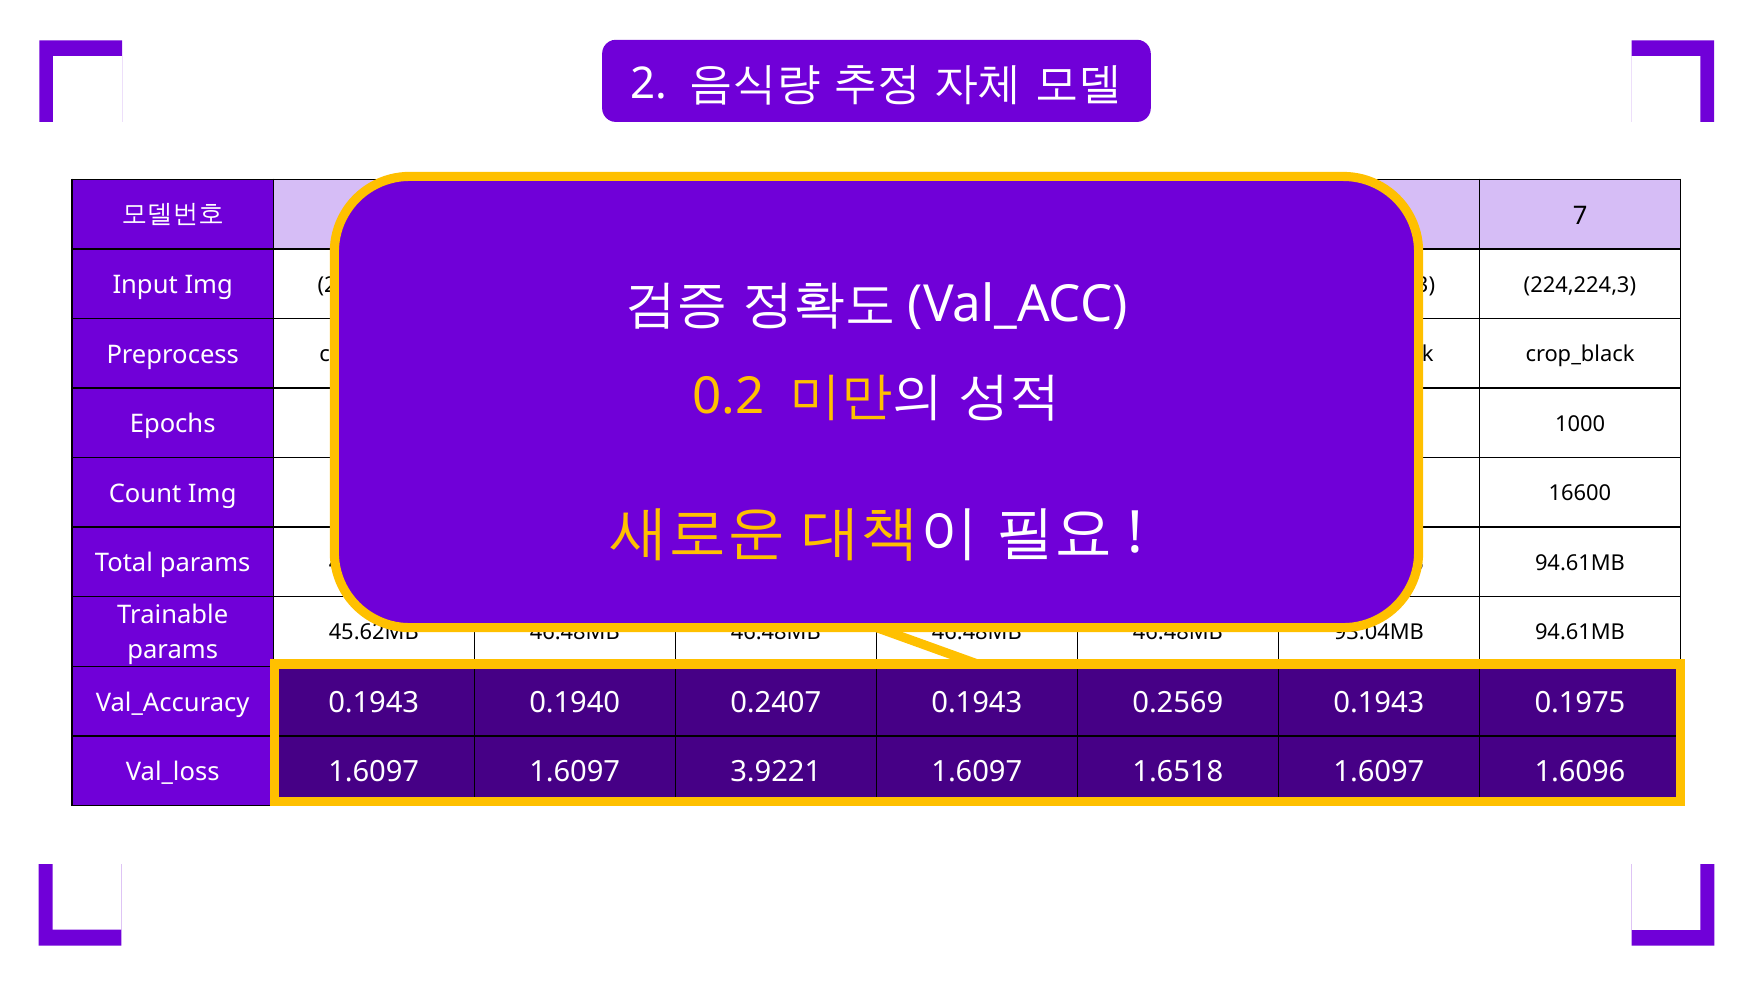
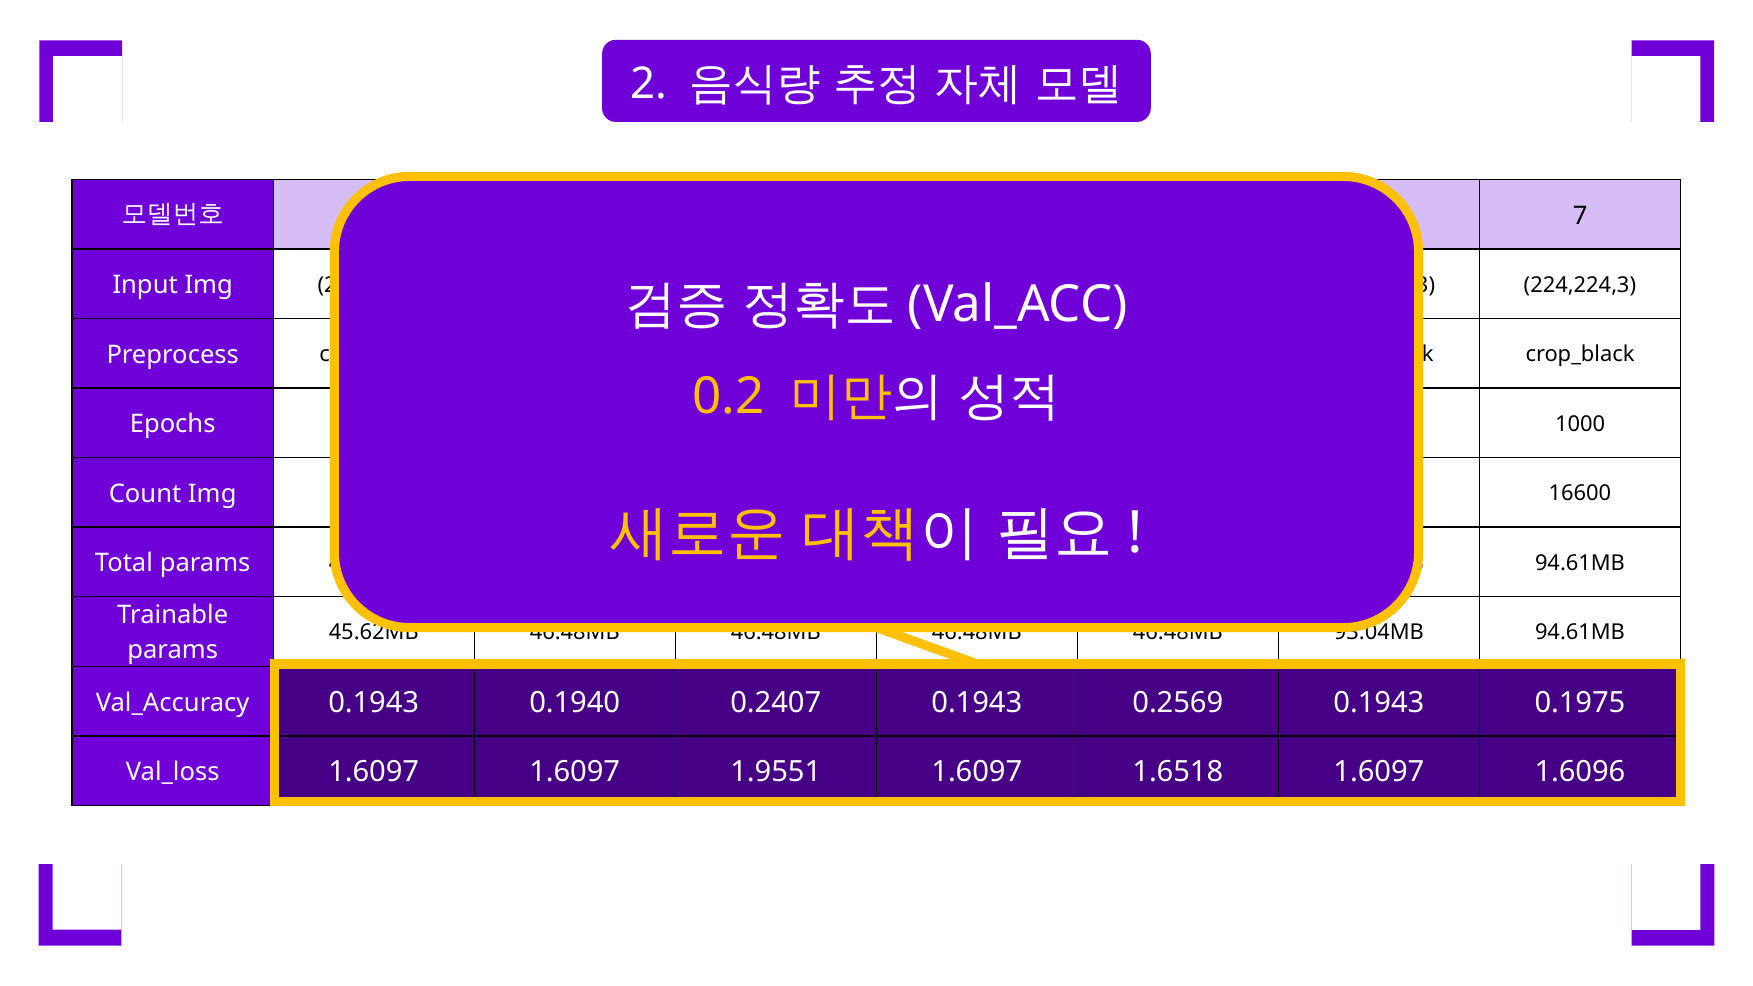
3.9221: 3.9221 -> 1.9551 (776, 772)
